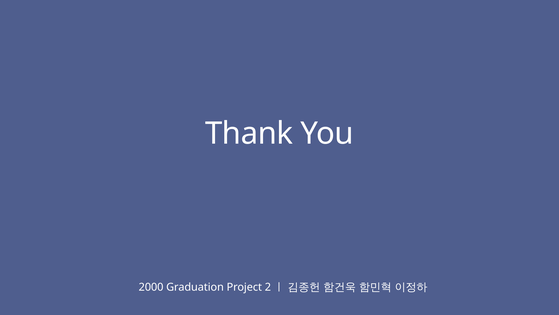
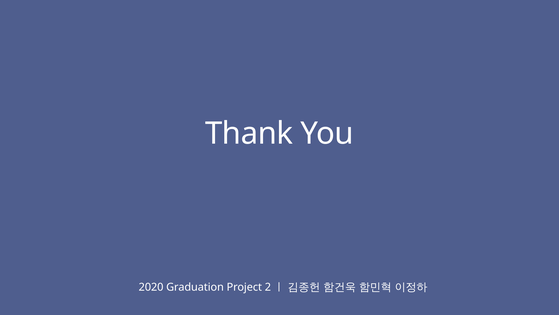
2000: 2000 -> 2020 (151, 287)
